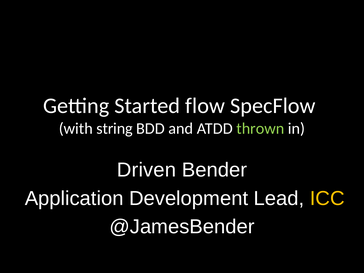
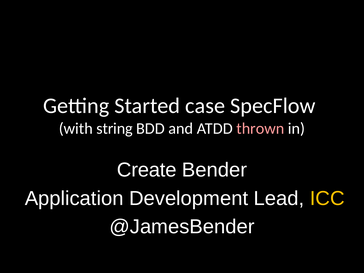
flow: flow -> case (205, 106)
thrown colour: light green -> pink (260, 129)
Driven: Driven -> Create (147, 170)
